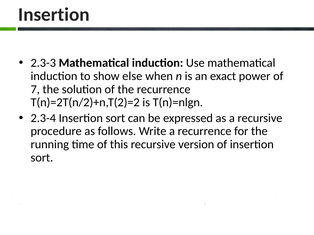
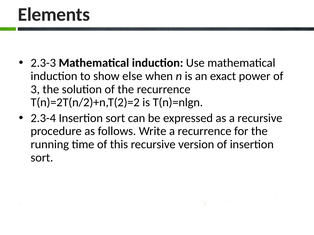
Insertion: Insertion -> Elements (54, 15)
7: 7 -> 3 (35, 89)
